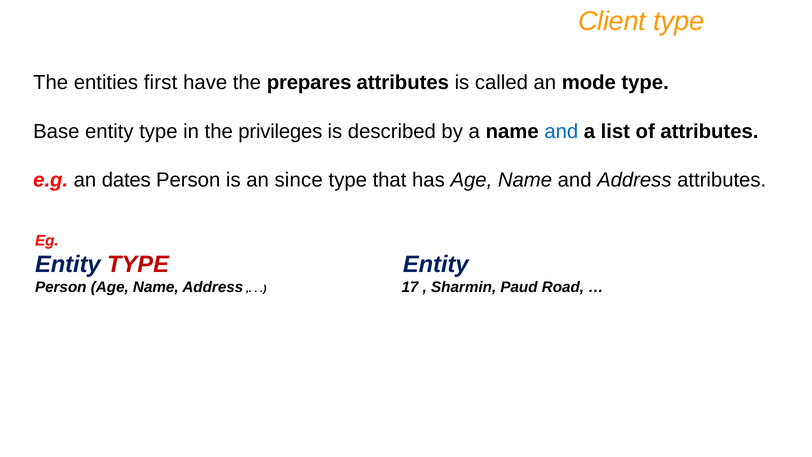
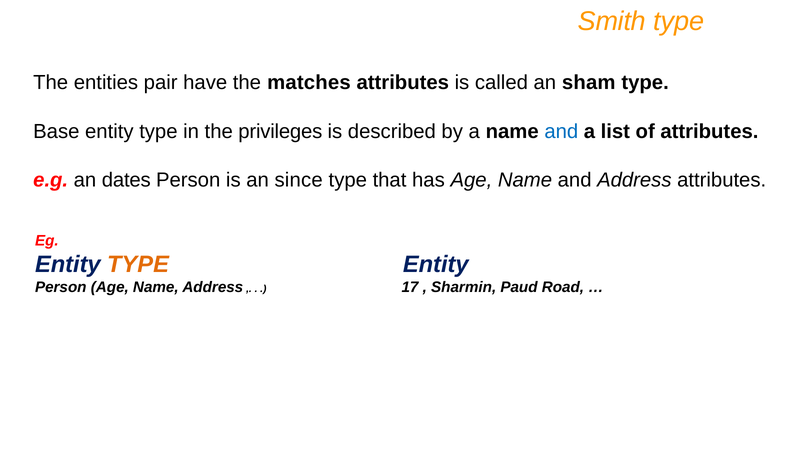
Client: Client -> Smith (612, 21)
first: first -> pair (161, 83)
prepares: prepares -> matches (309, 83)
mode: mode -> sham (589, 83)
TYPE colour: red -> orange (138, 265)
